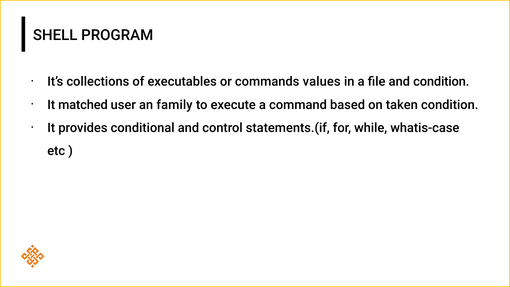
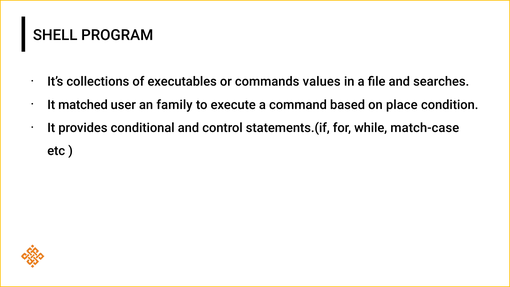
and condition: condition -> searches (441, 82)
taken: taken -> place (402, 105)
whatis-case: whatis-case -> match-case (425, 128)
